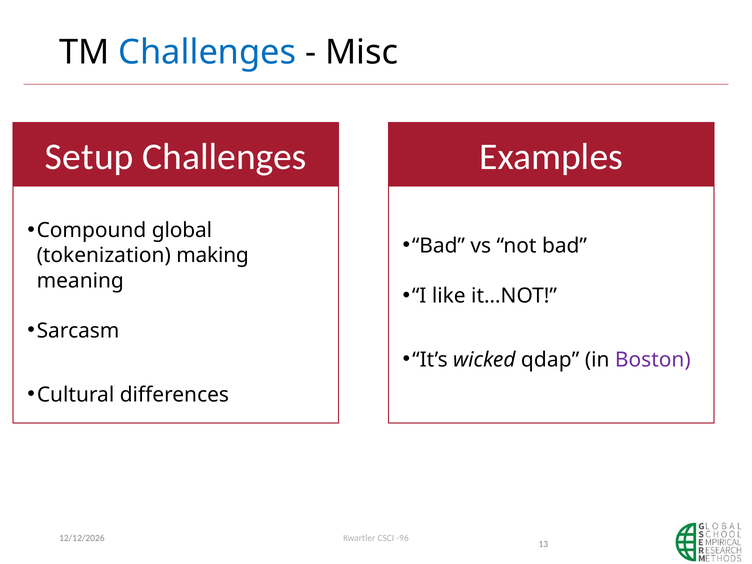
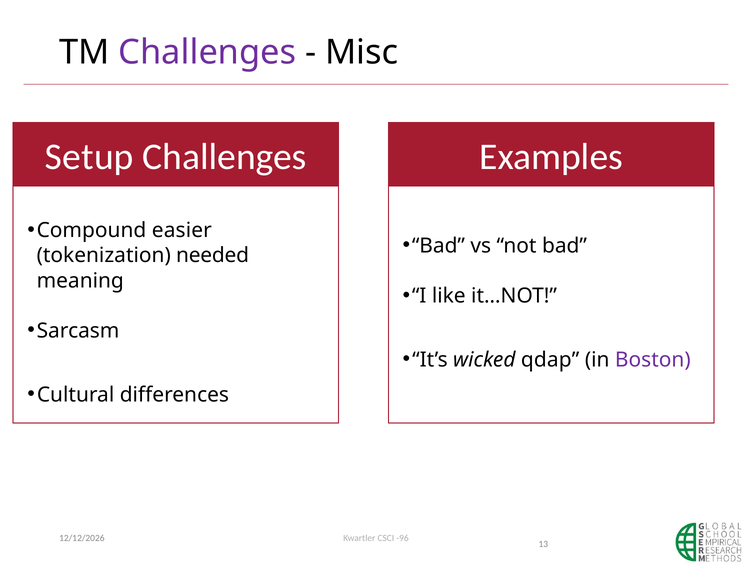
Challenges colour: blue -> purple (207, 52)
global: global -> easier (182, 230)
making: making -> needed (213, 256)
